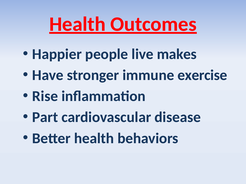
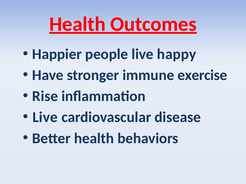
makes: makes -> happy (177, 54)
Part: Part -> Live (45, 118)
